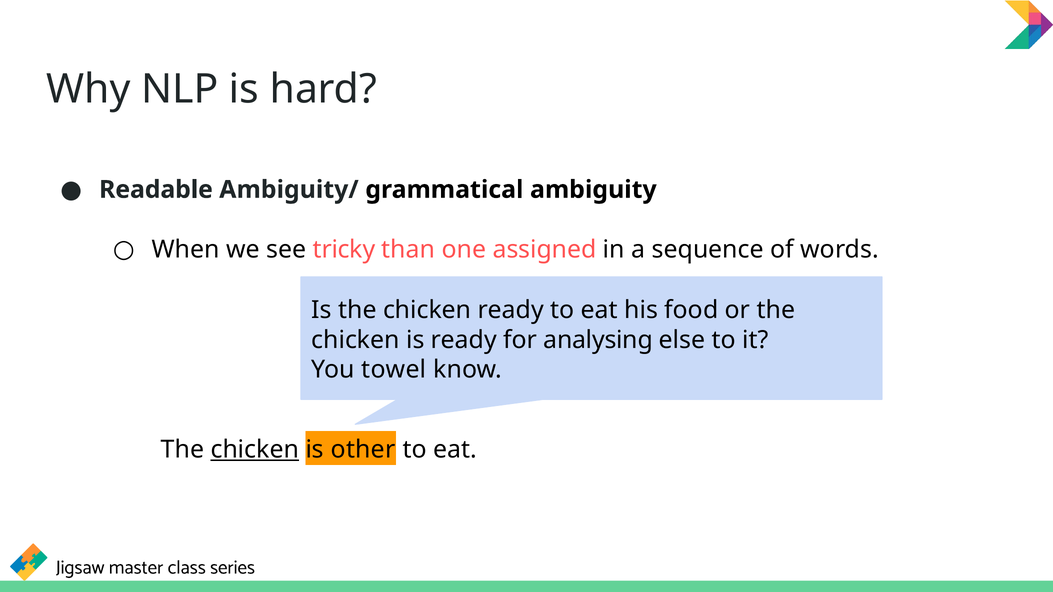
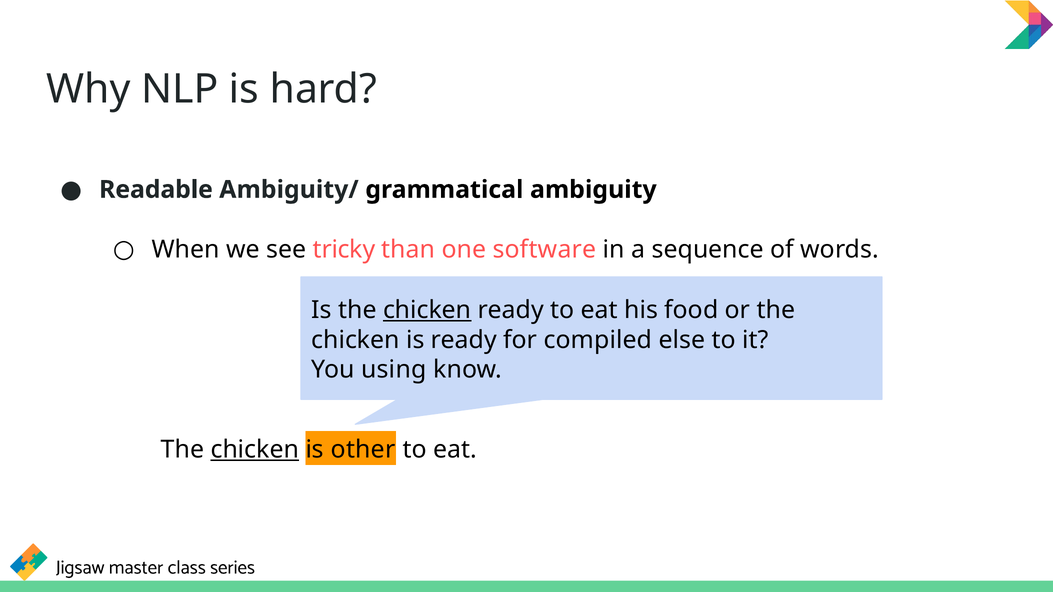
assigned: assigned -> software (544, 249)
chicken underline: none -> present (427, 310)
analysing: analysing -> compiled (598, 340)
towel: towel -> using (394, 370)
